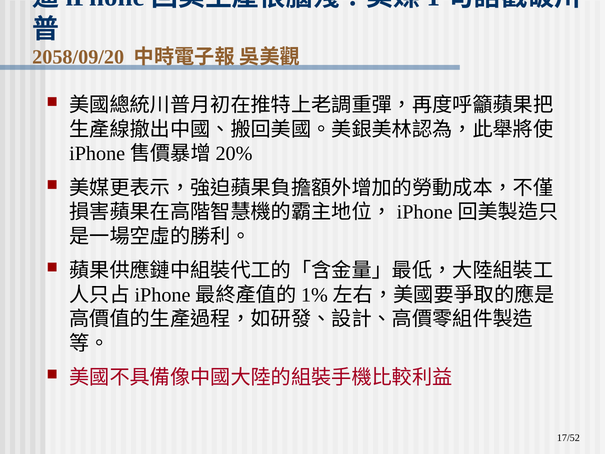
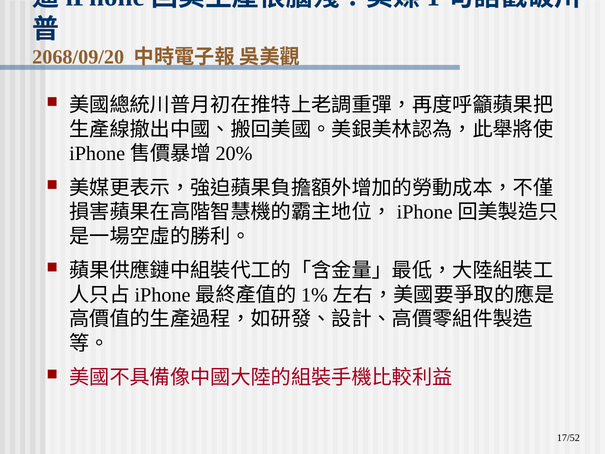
2058/09/20: 2058/09/20 -> 2068/09/20 (78, 57)
